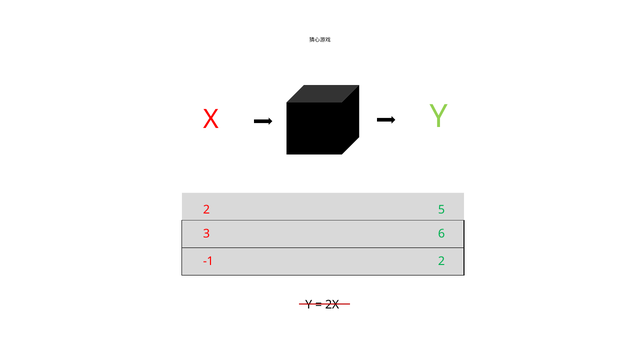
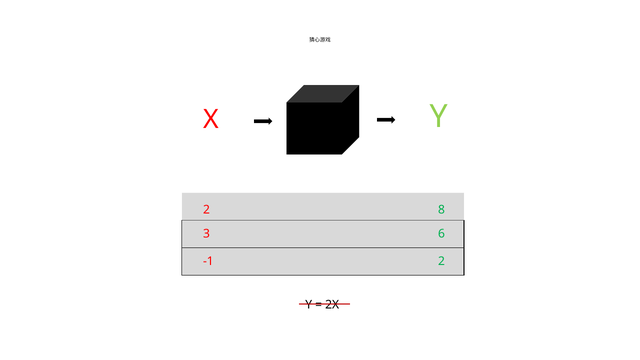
5: 5 -> 8 (441, 210)
